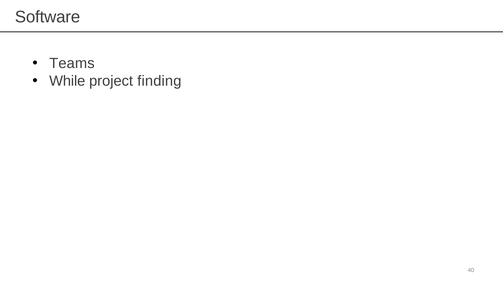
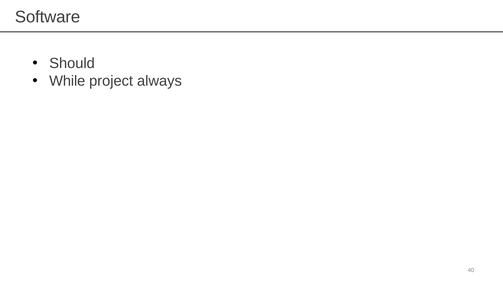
Teams: Teams -> Should (72, 63)
finding: finding -> always (159, 81)
